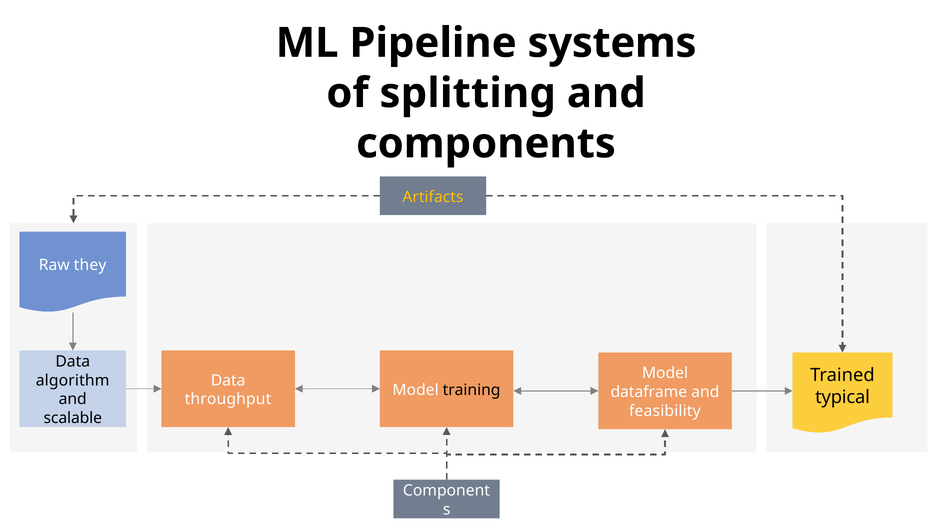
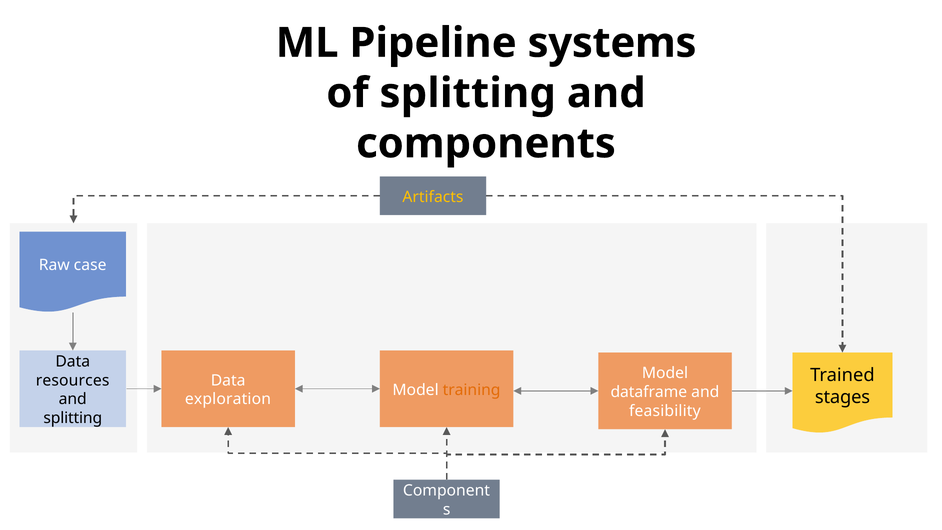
they: they -> case (90, 265)
algorithm: algorithm -> resources (73, 380)
training colour: black -> orange (472, 390)
typical: typical -> stages (843, 397)
throughput: throughput -> exploration (228, 399)
scalable: scalable -> splitting (73, 418)
